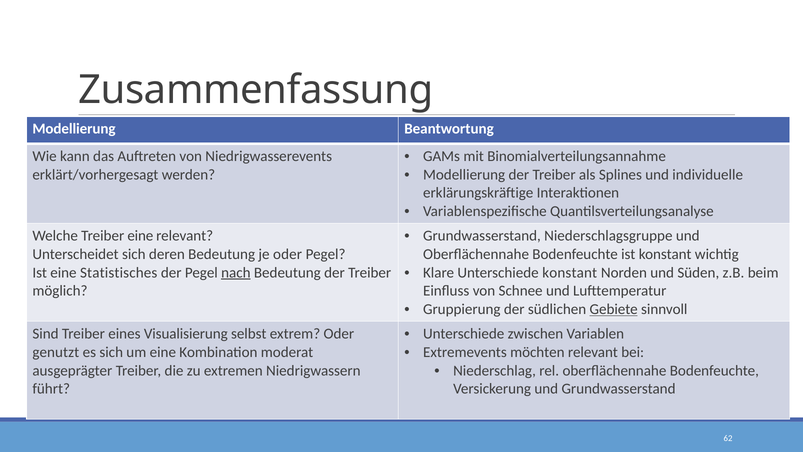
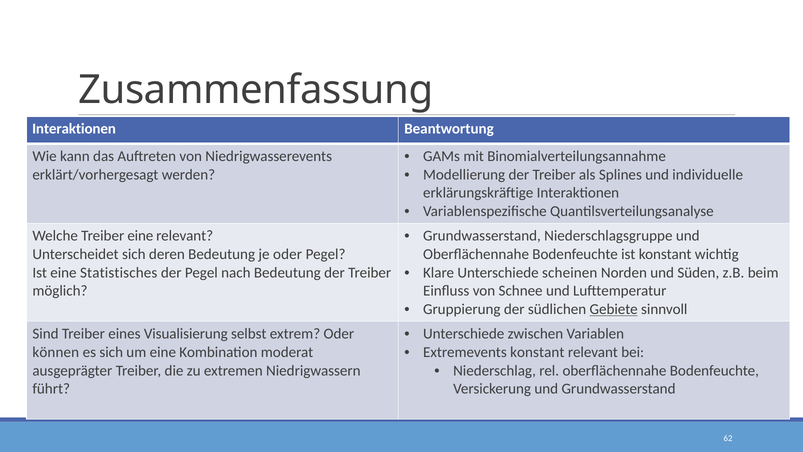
Modellierung: Modellierung -> Interaktionen (74, 129)
Unterschiede konstant: konstant -> scheinen (570, 272)
nach underline: present -> none (236, 272)
Extremevents möchten: möchten -> konstant (537, 352)
genutzt: genutzt -> können (56, 352)
